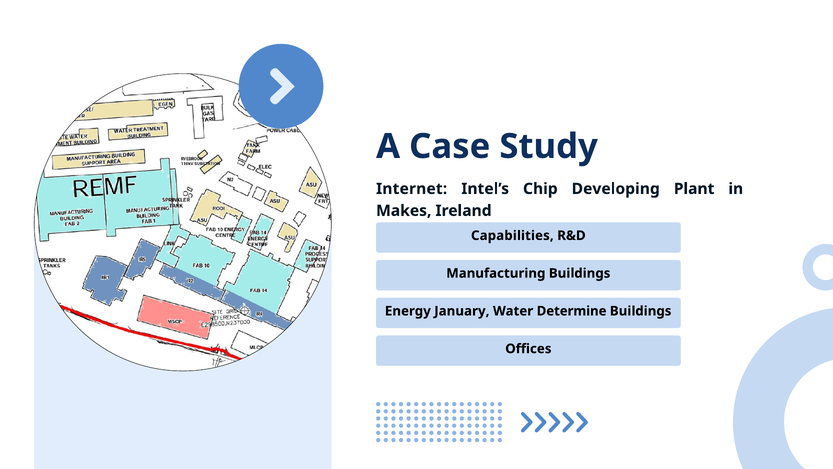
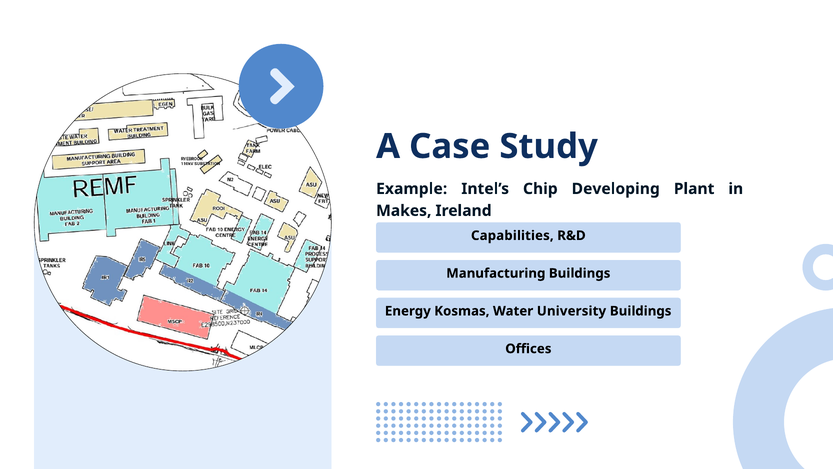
Internet: Internet -> Example (412, 189)
January: January -> Kosmas (462, 311)
Determine: Determine -> University (571, 311)
